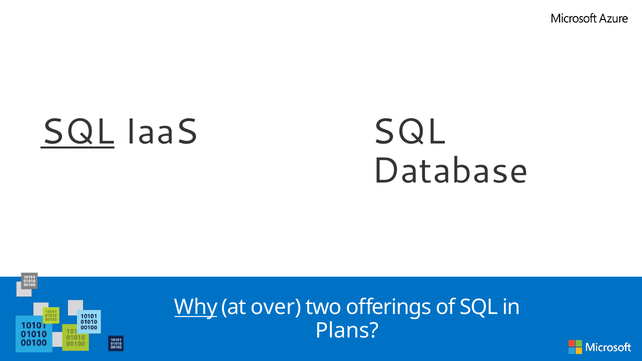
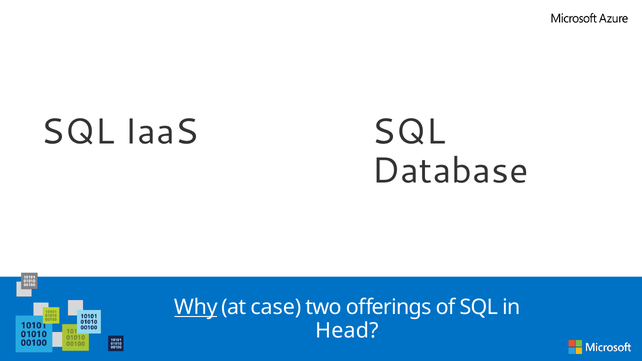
SQL underline: present -> none (78, 132)
over: over -> case (276, 307)
Plans: Plans -> Head (347, 331)
